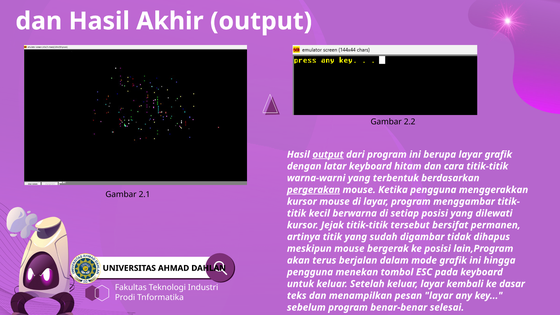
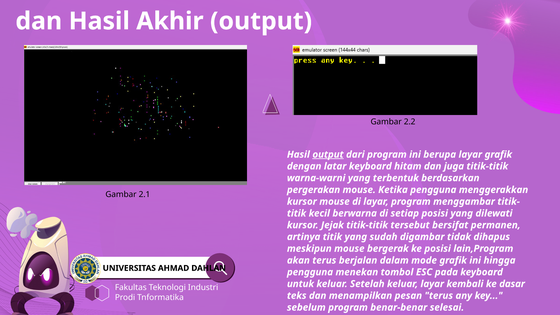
cara: cara -> juga (454, 166)
pergerakan underline: present -> none (314, 190)
pesan layar: layar -> terus (439, 296)
